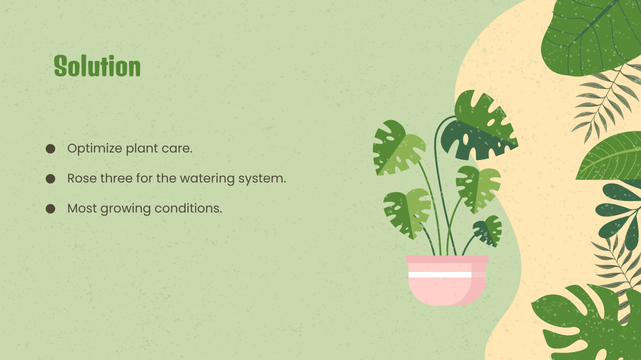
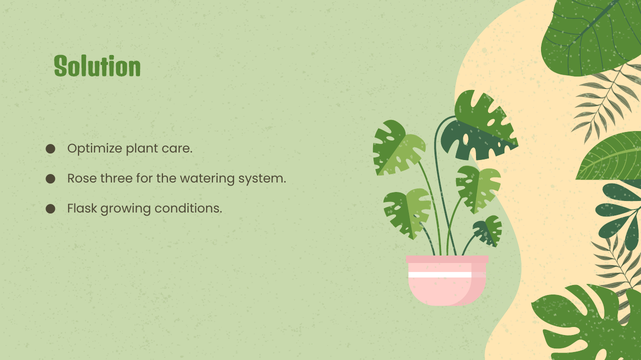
Most: Most -> Flask (82, 209)
